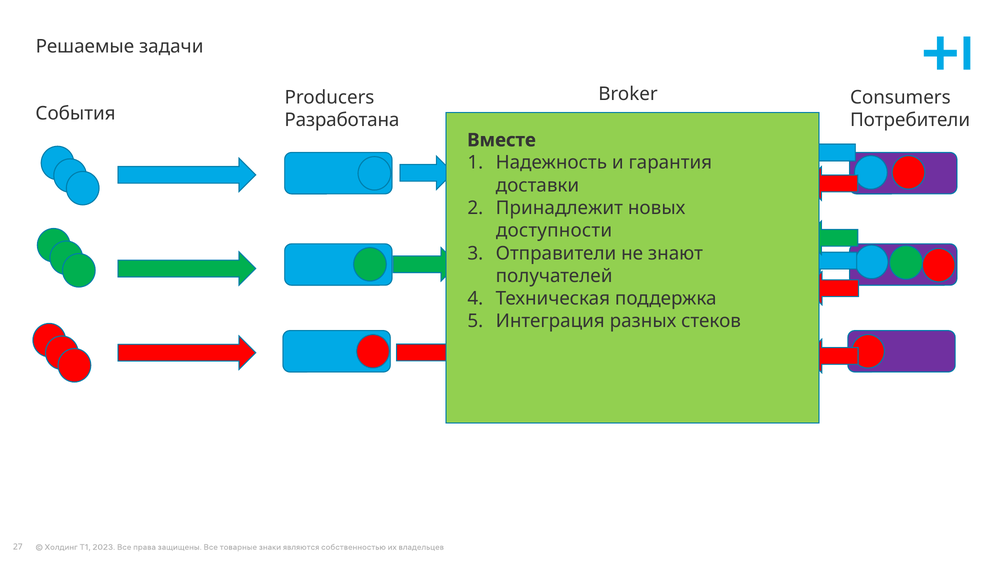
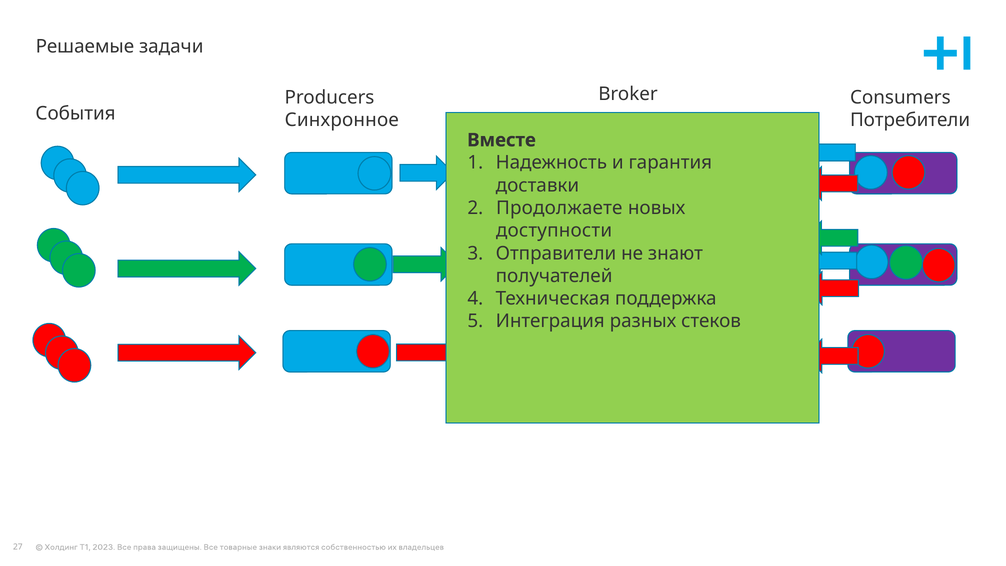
Разработана: Разработана -> Синхронное (342, 120)
Принадлежит: Принадлежит -> Продолжаете (559, 208)
